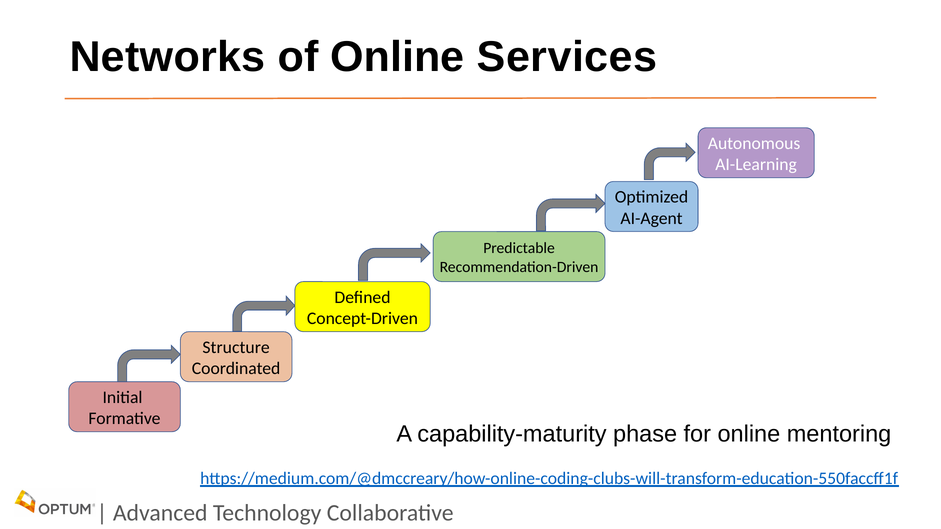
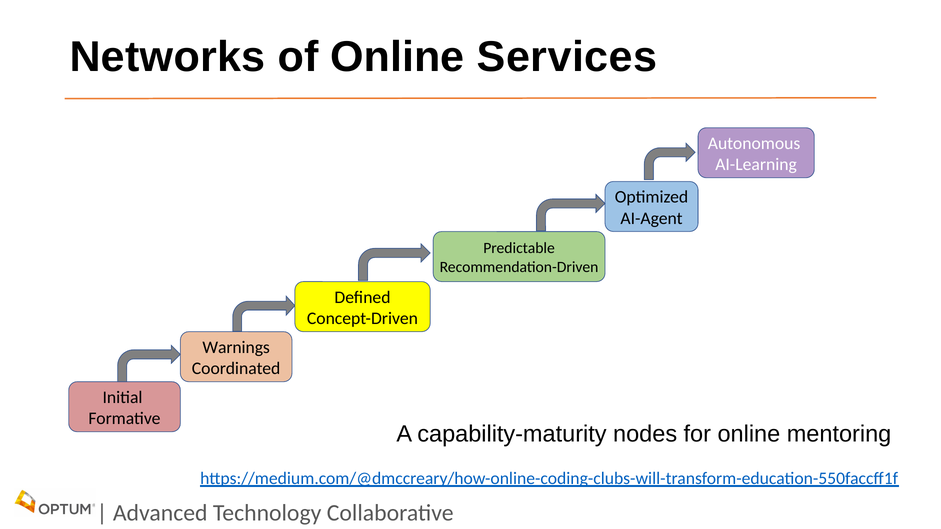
Structure: Structure -> Warnings (236, 348)
phase: phase -> nodes (645, 434)
